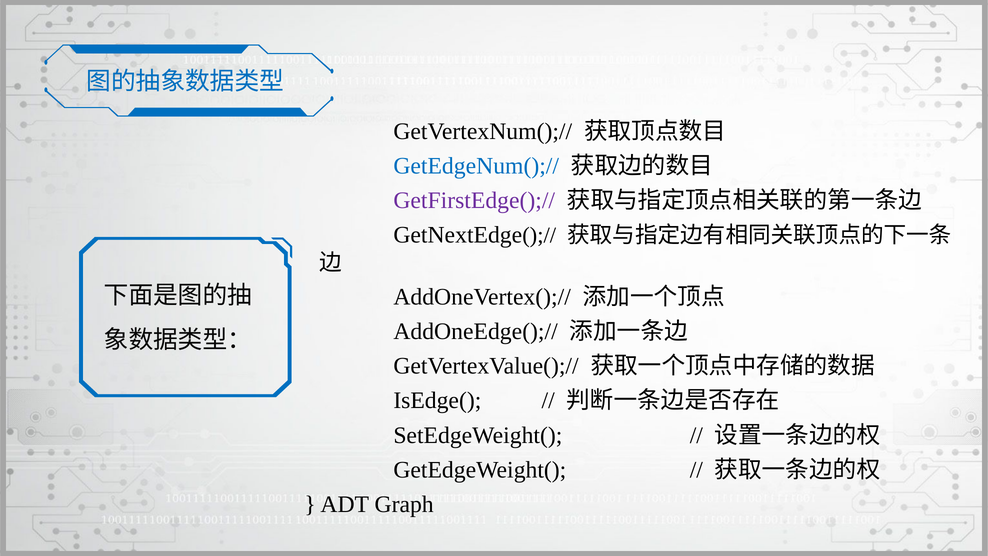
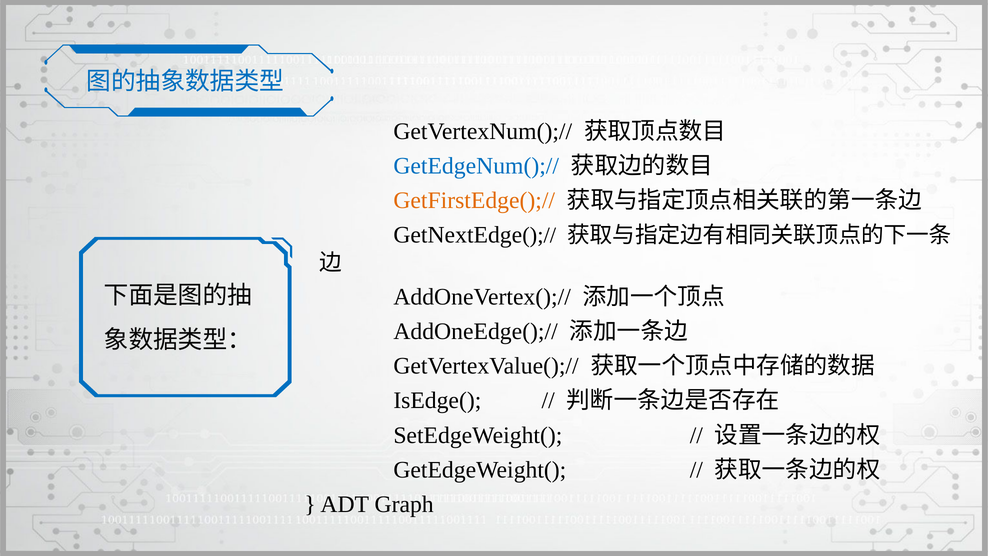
GetFirstEdge();// colour: purple -> orange (474, 200)
